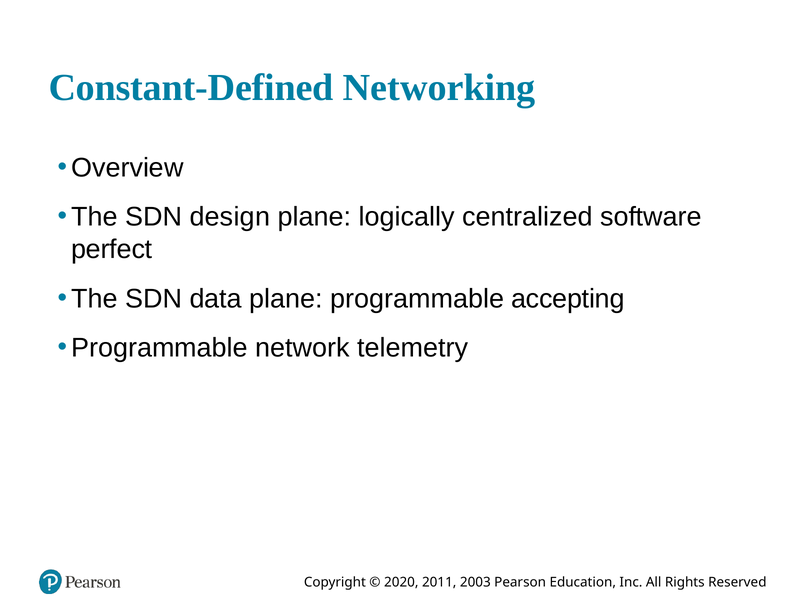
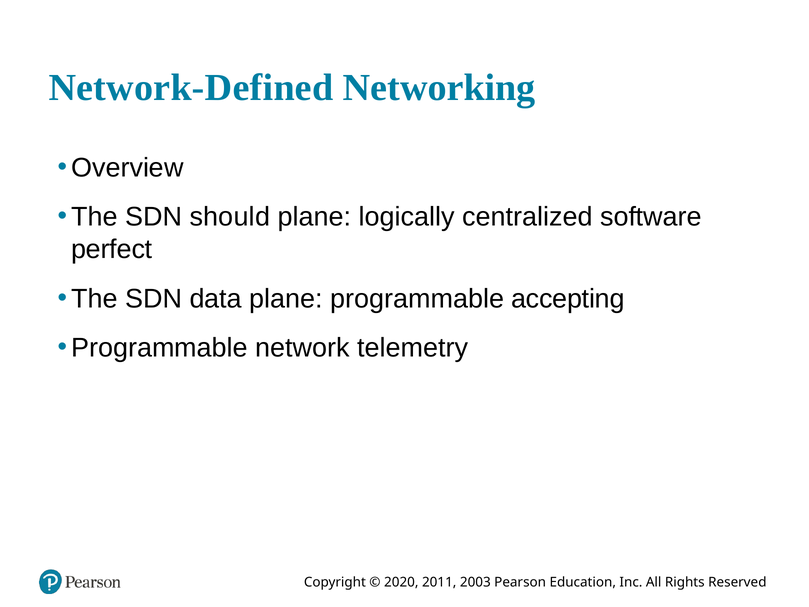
Constant-Defined: Constant-Defined -> Network-Defined (191, 88)
design: design -> should (230, 217)
